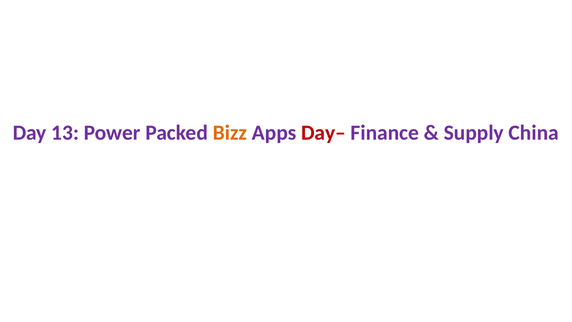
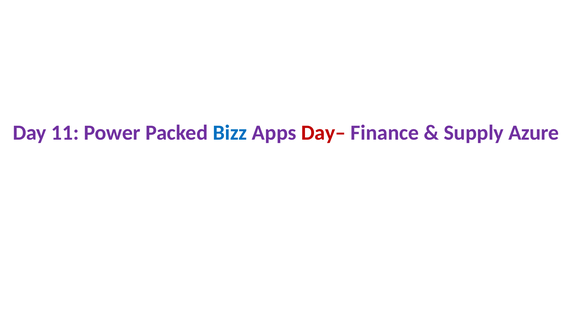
13: 13 -> 11 (65, 133)
Bizz colour: orange -> blue (230, 133)
China: China -> Azure (534, 133)
